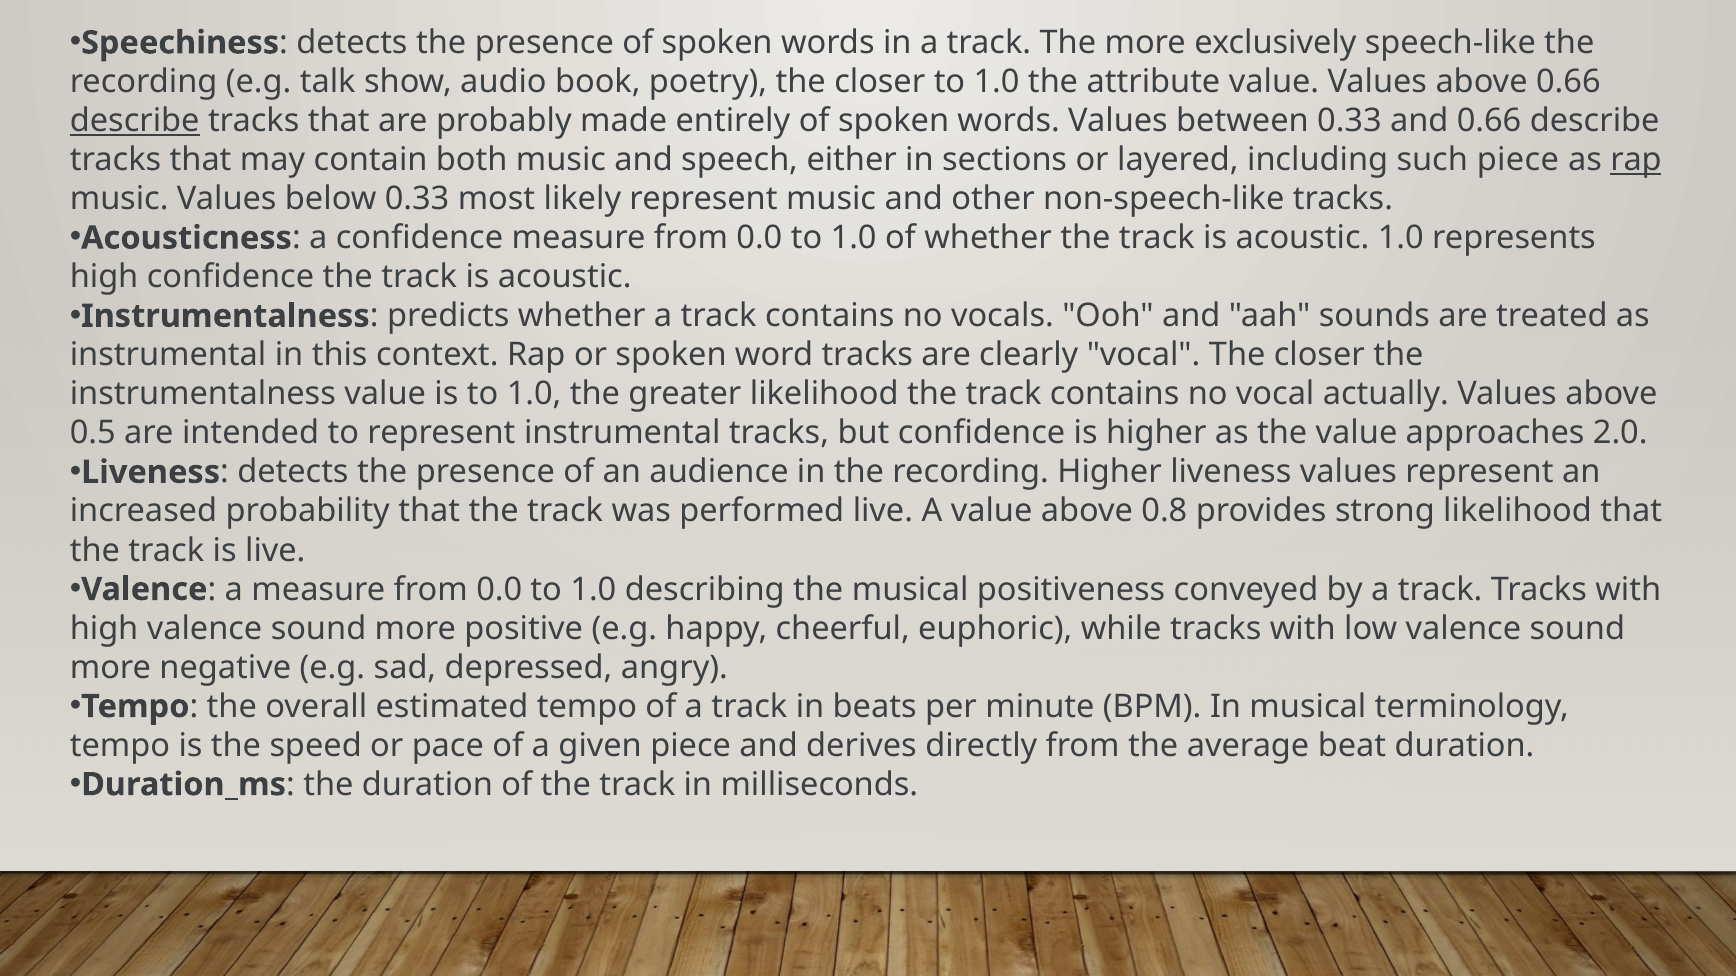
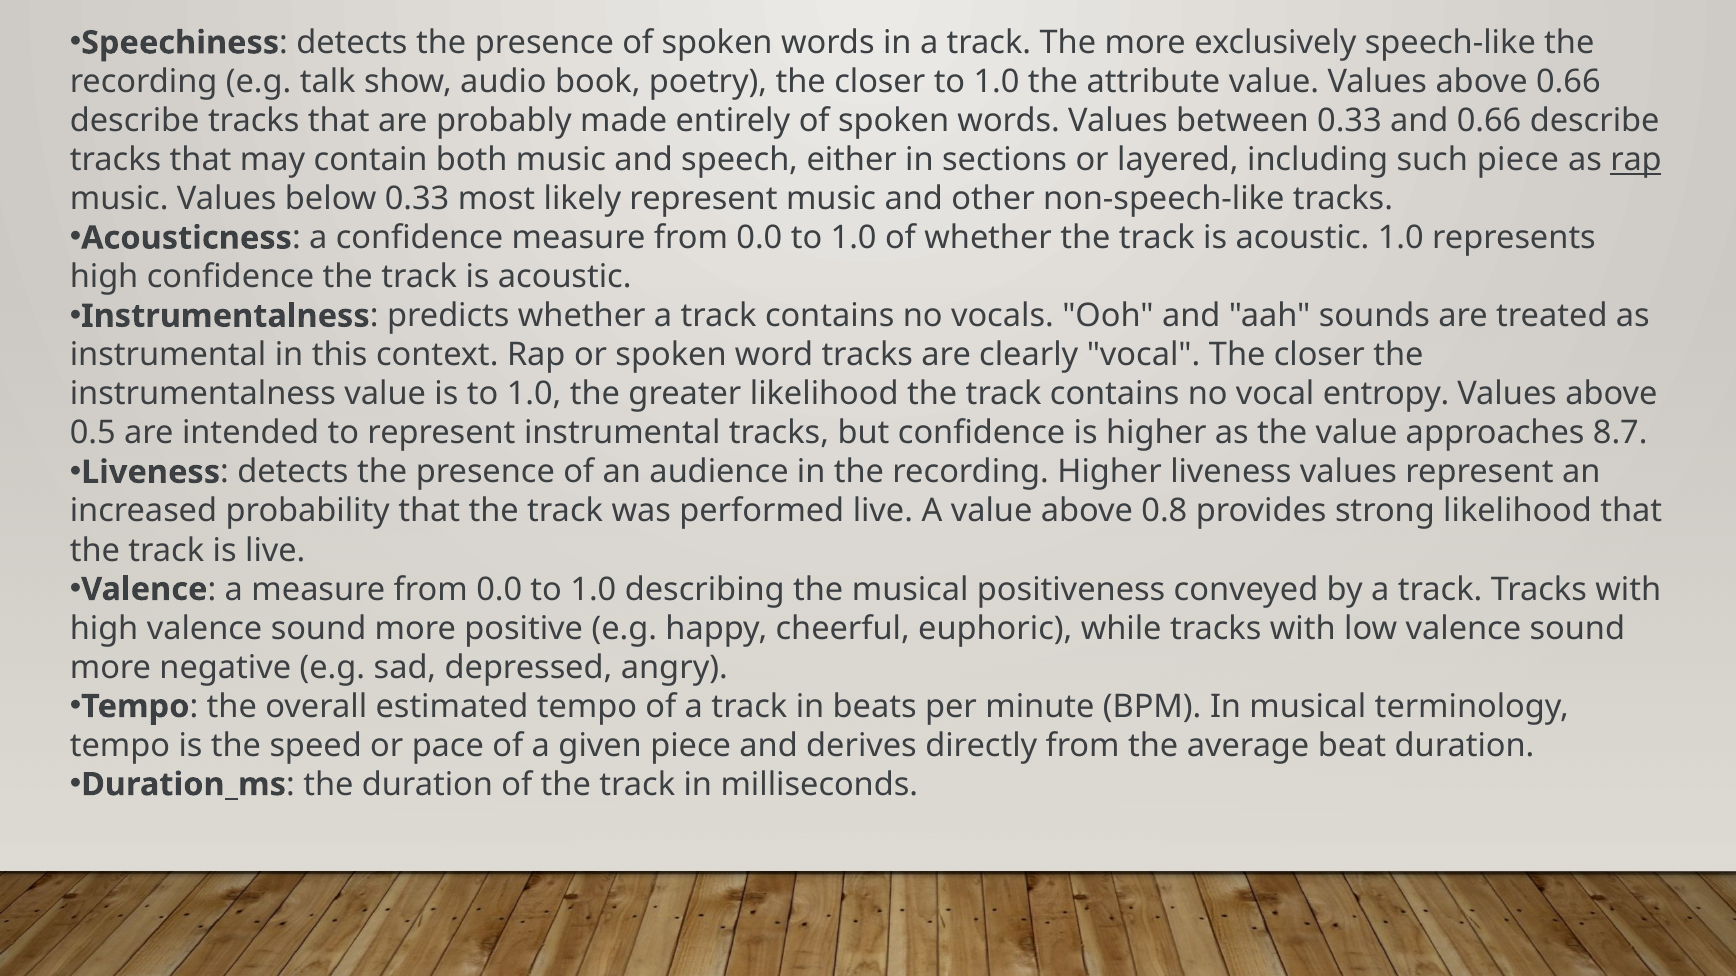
describe underline: present -> none (135, 121)
actually: actually -> entropy (1386, 394)
2.0: 2.0 -> 8.7 (1620, 433)
